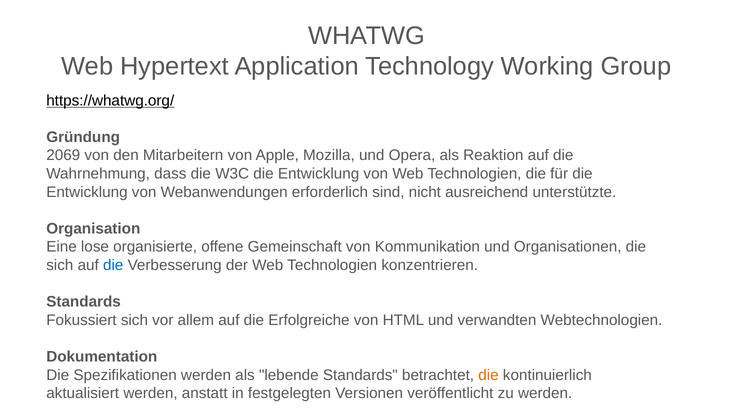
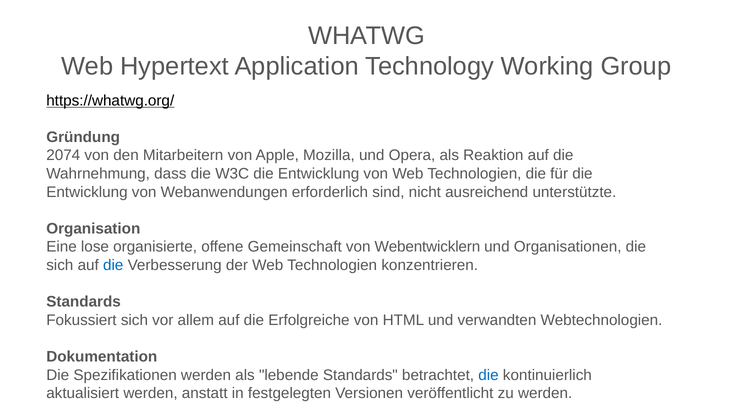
2069: 2069 -> 2074 (63, 156)
Kommunikation: Kommunikation -> Webentwicklern (427, 247)
die colour: orange -> blue (488, 375)
